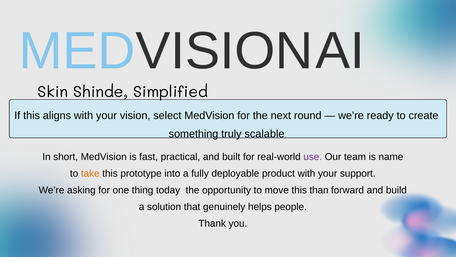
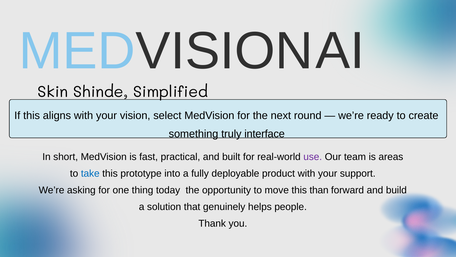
scalable: scalable -> interface (265, 134)
name: name -> areas (391, 157)
take colour: orange -> blue (90, 173)
